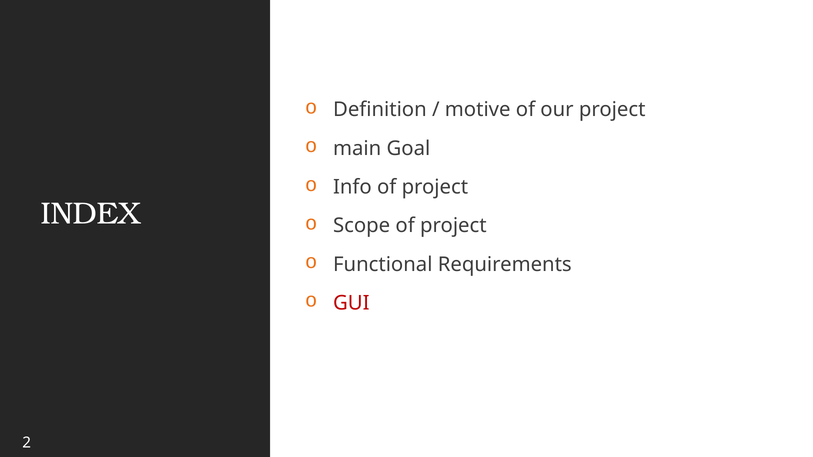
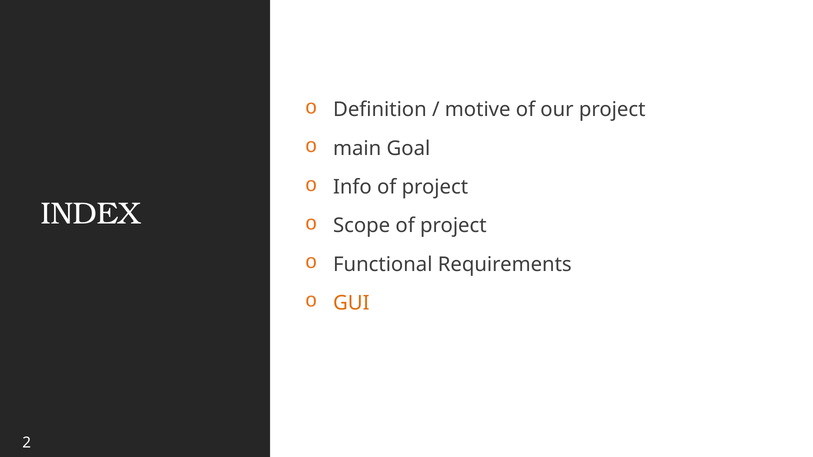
GUI colour: red -> orange (351, 303)
